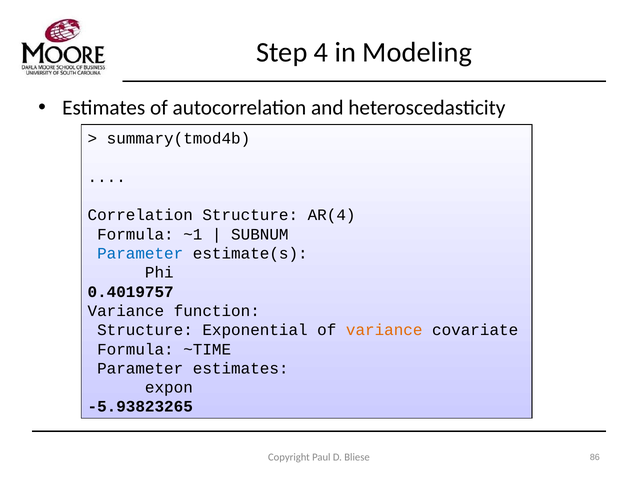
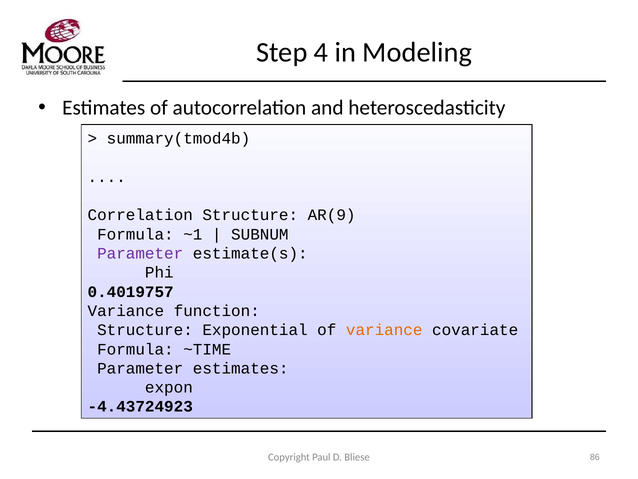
AR(4: AR(4 -> AR(9 (332, 215)
Parameter colour: blue -> purple (140, 253)
-5.93823265: -5.93823265 -> -4.43724923 (140, 406)
